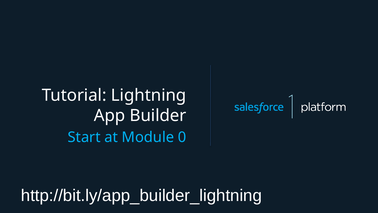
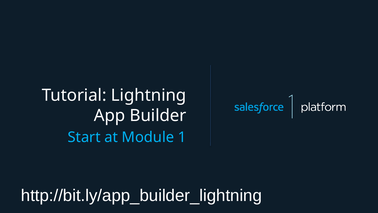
0: 0 -> 1 (182, 137)
